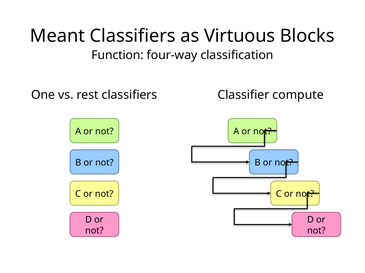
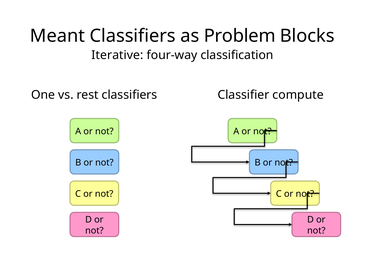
Virtuous: Virtuous -> Problem (240, 36)
Function: Function -> Iterative (117, 55)
